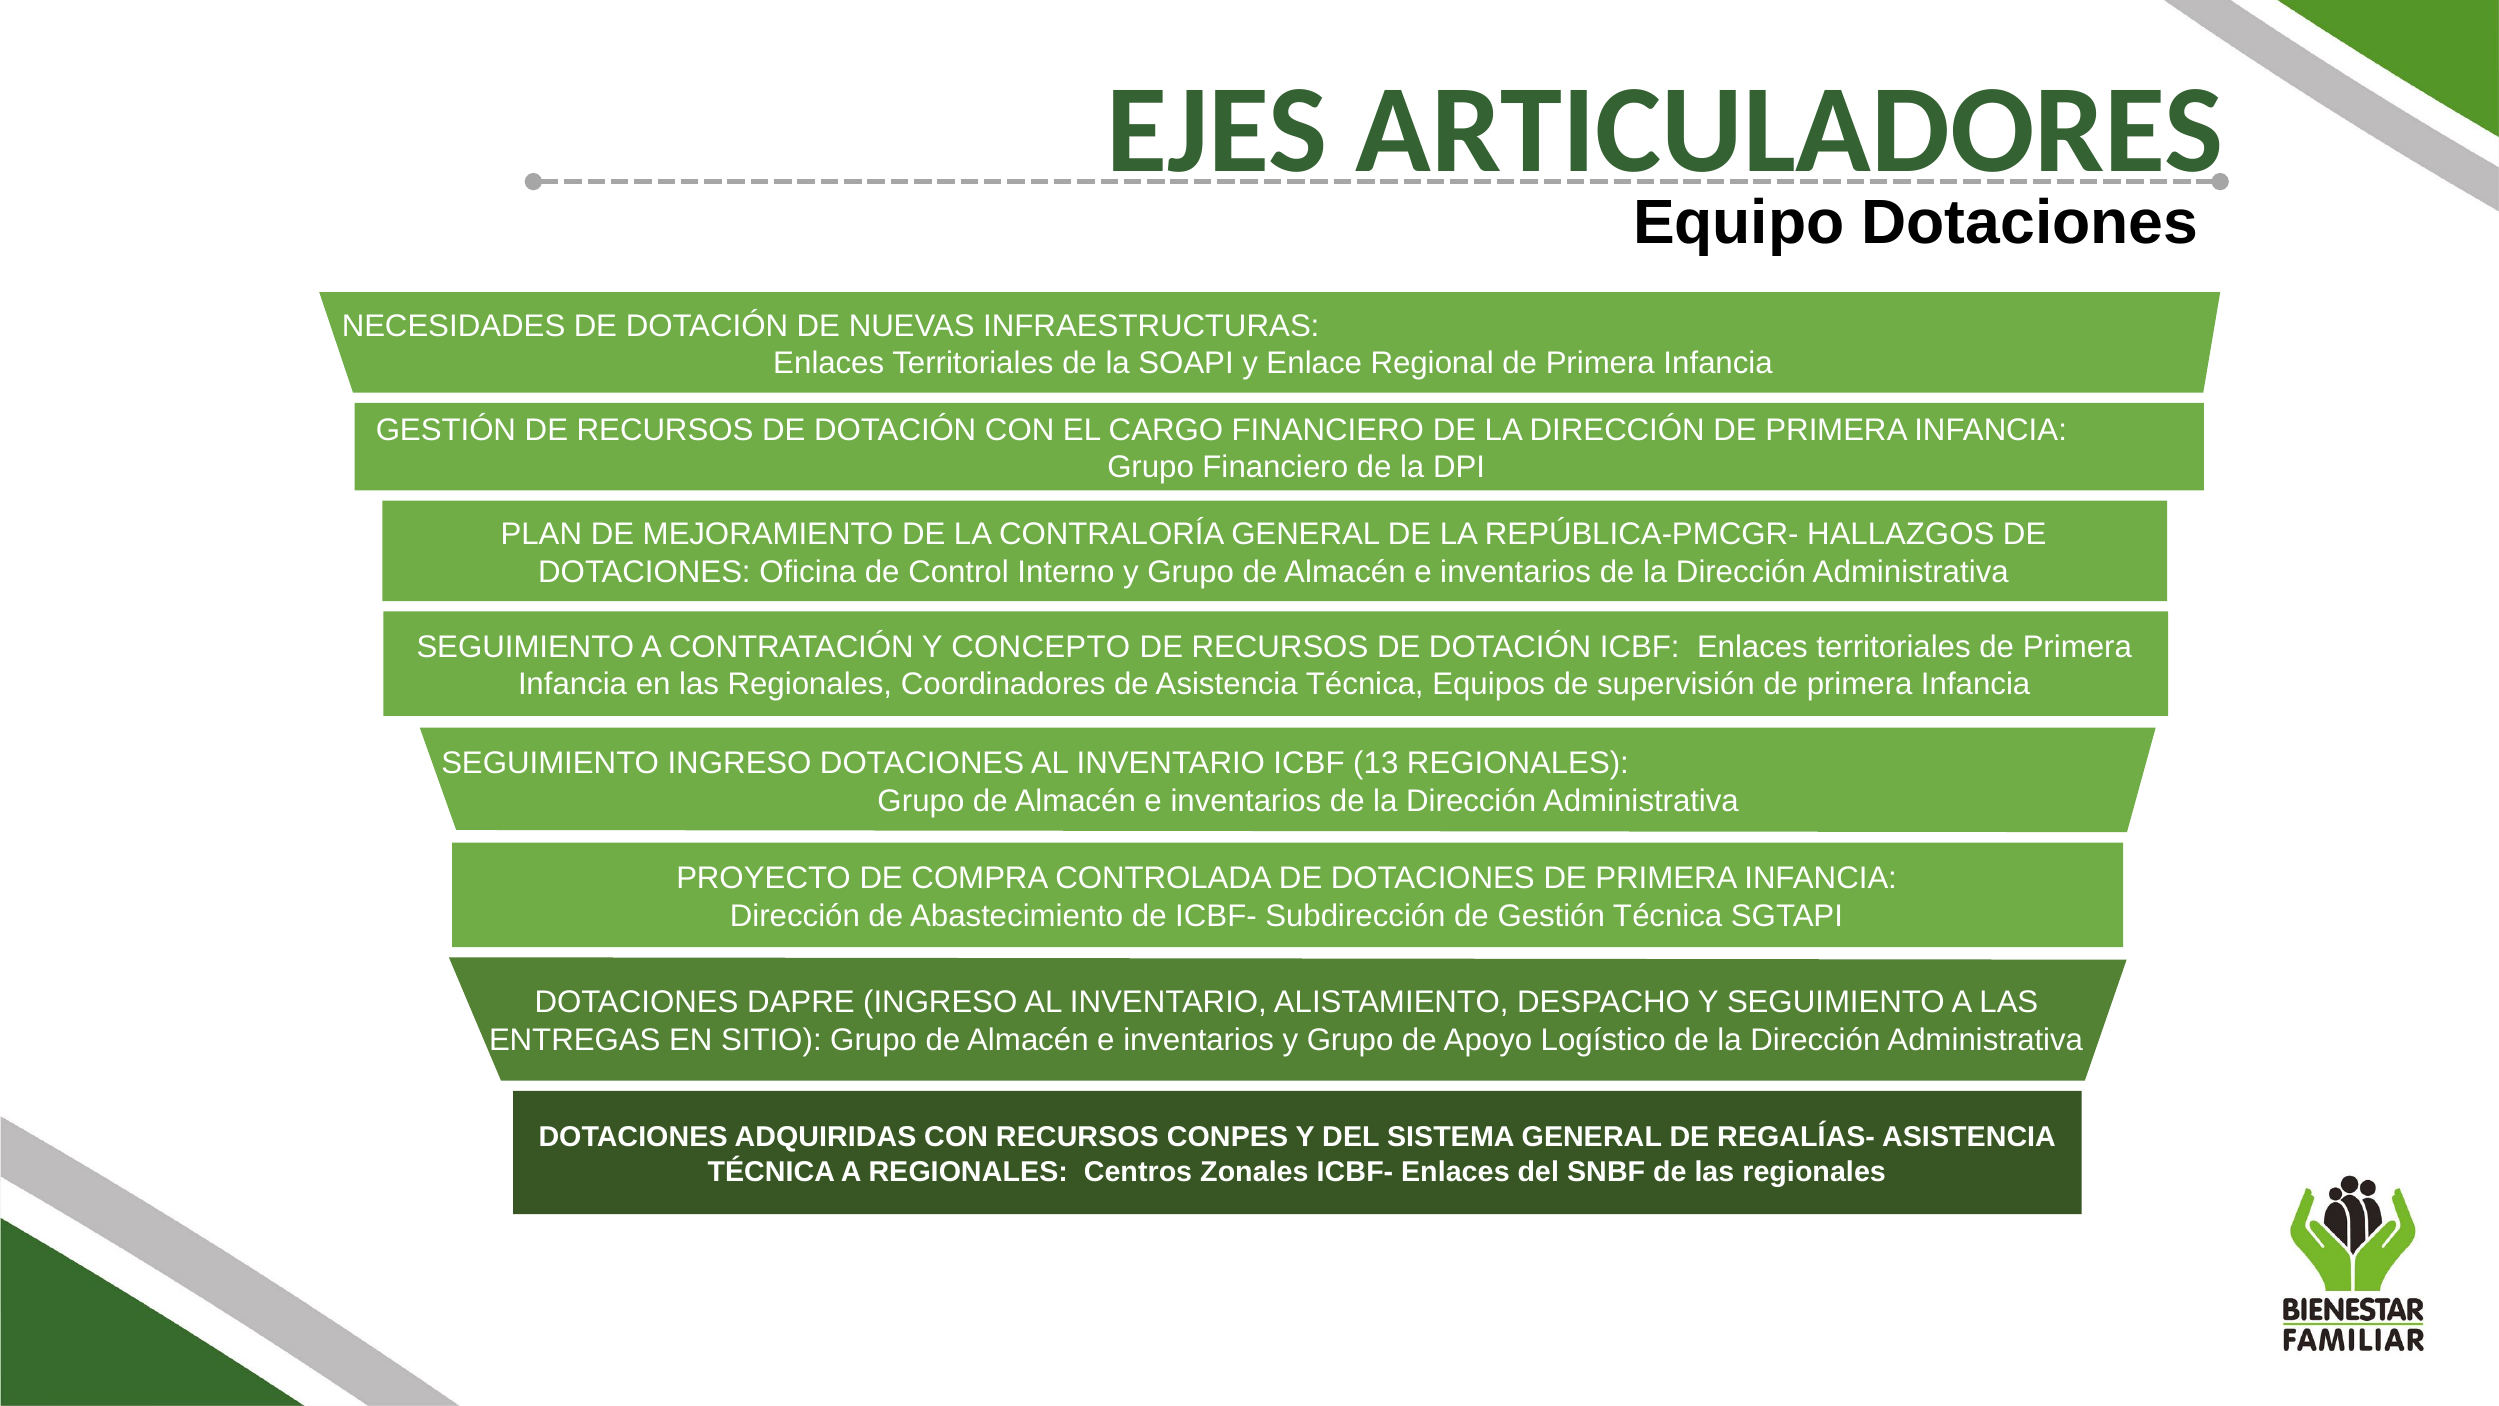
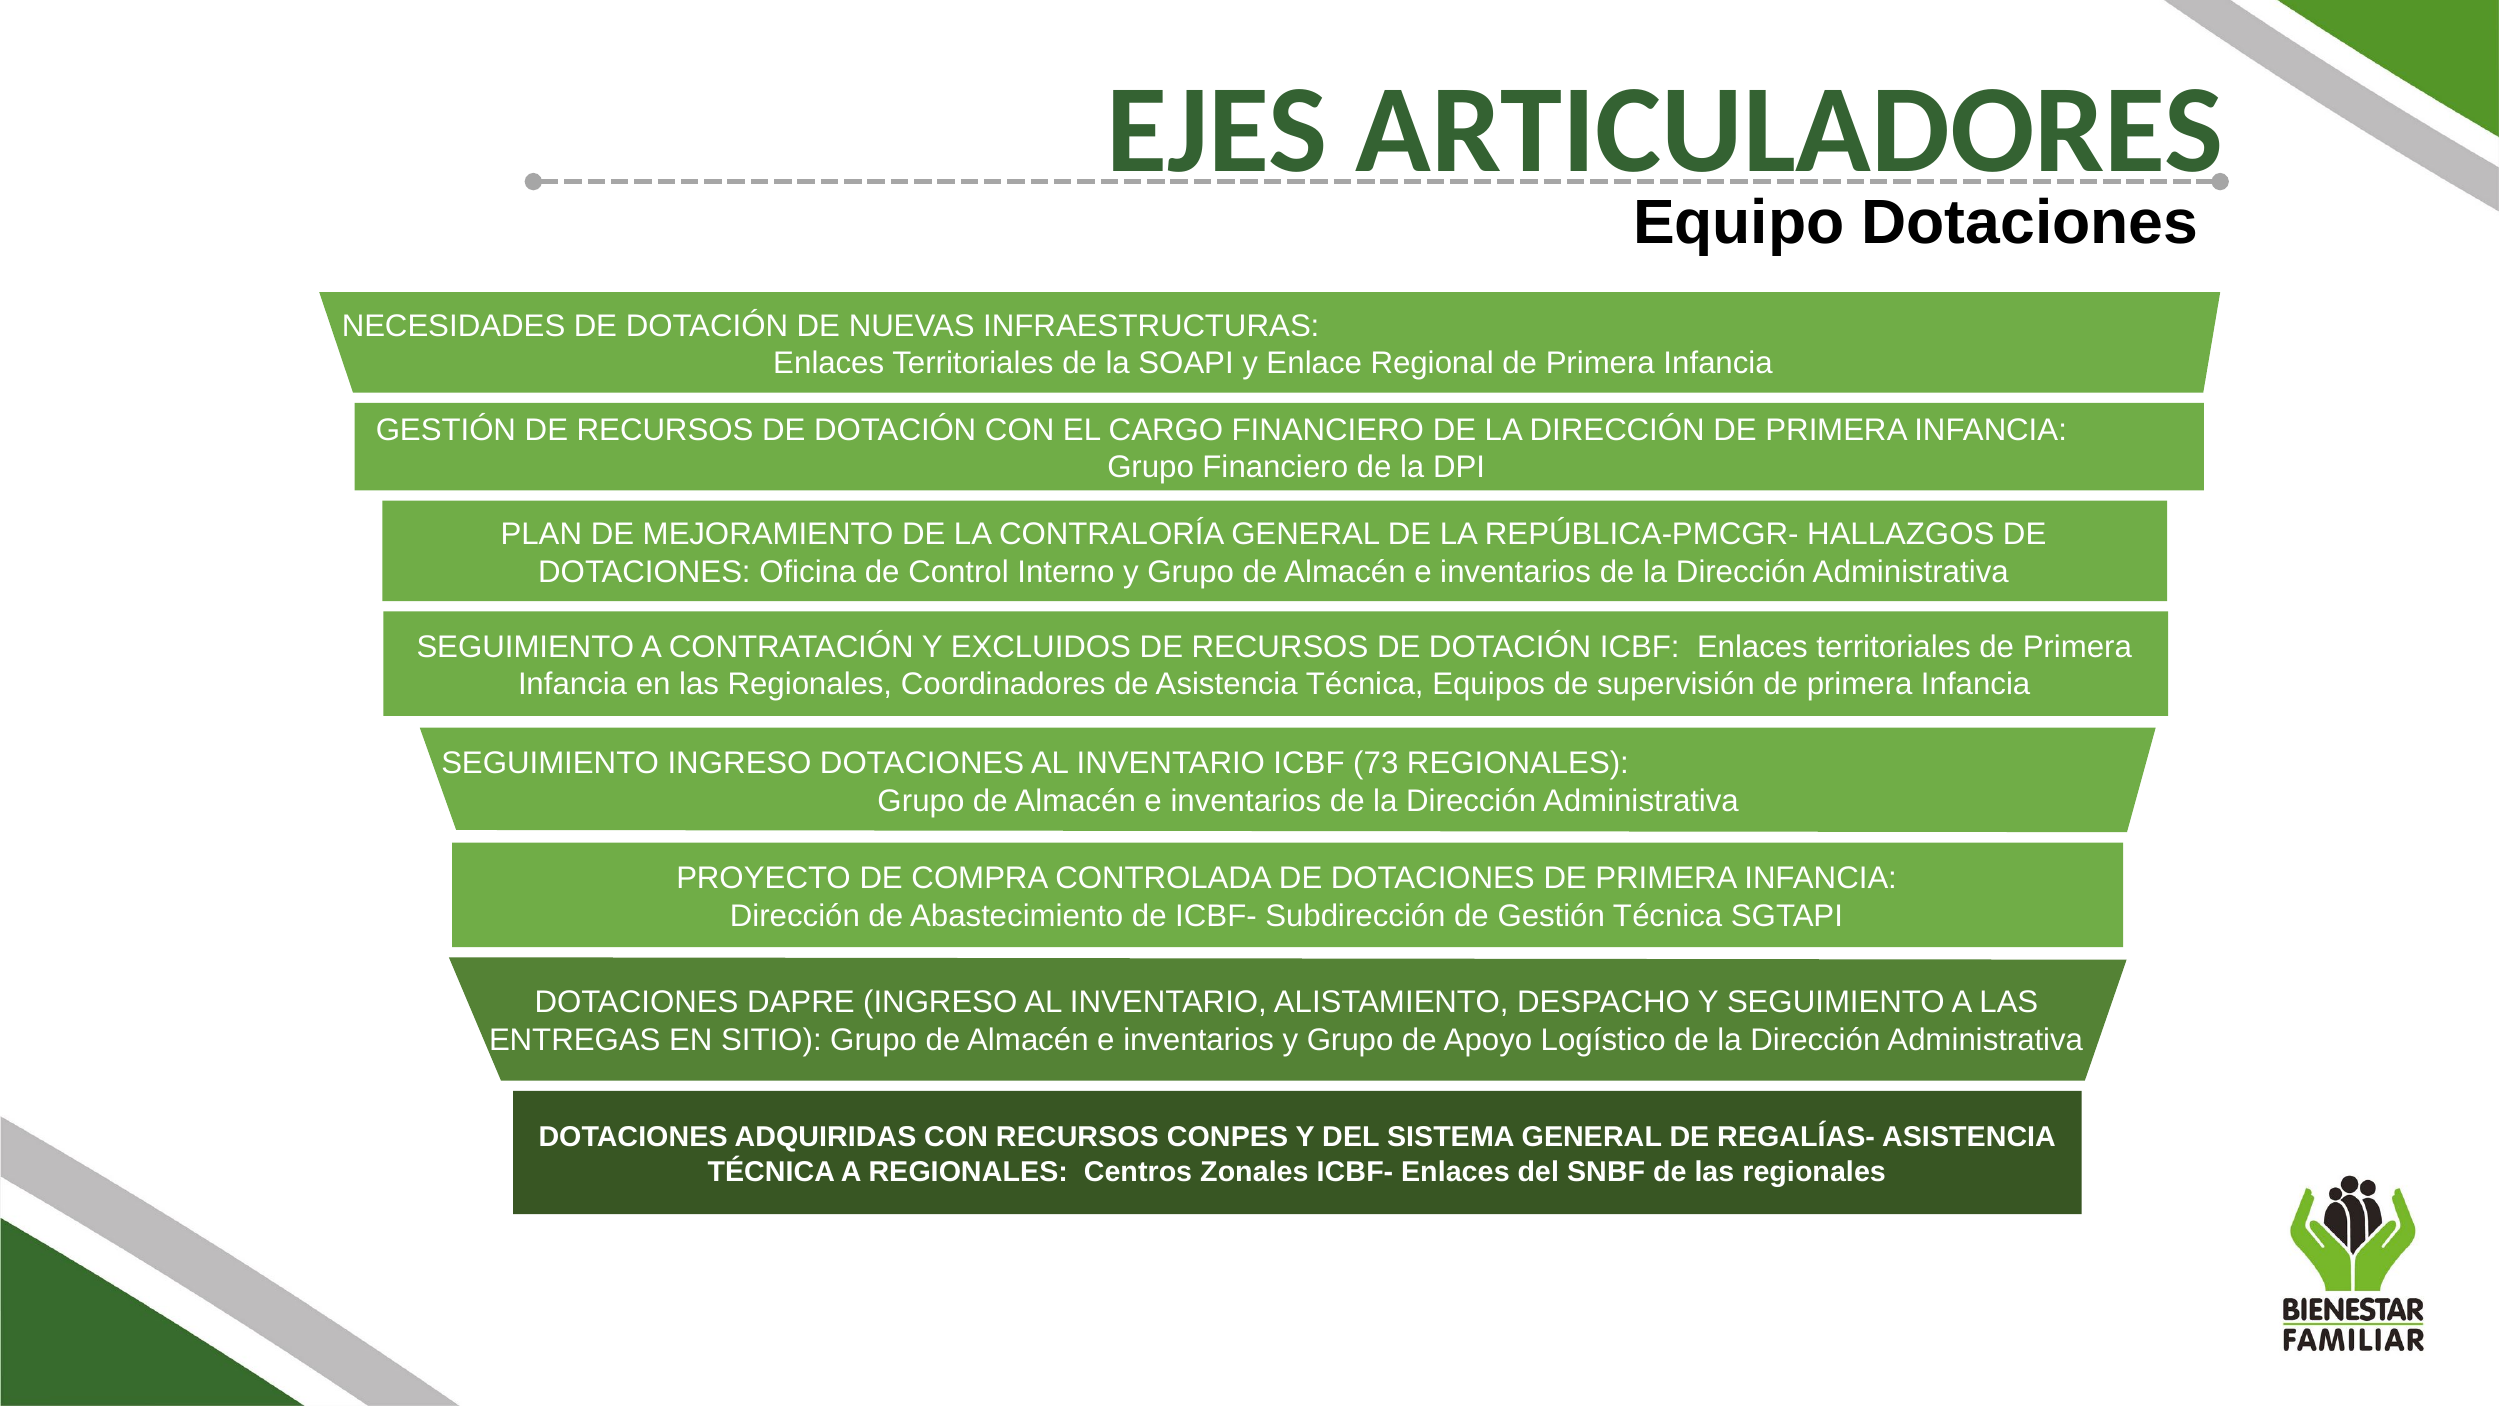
CONCEPTO: CONCEPTO -> EXCLUIDOS (1041, 647)
13: 13 -> 73 (1376, 763)
